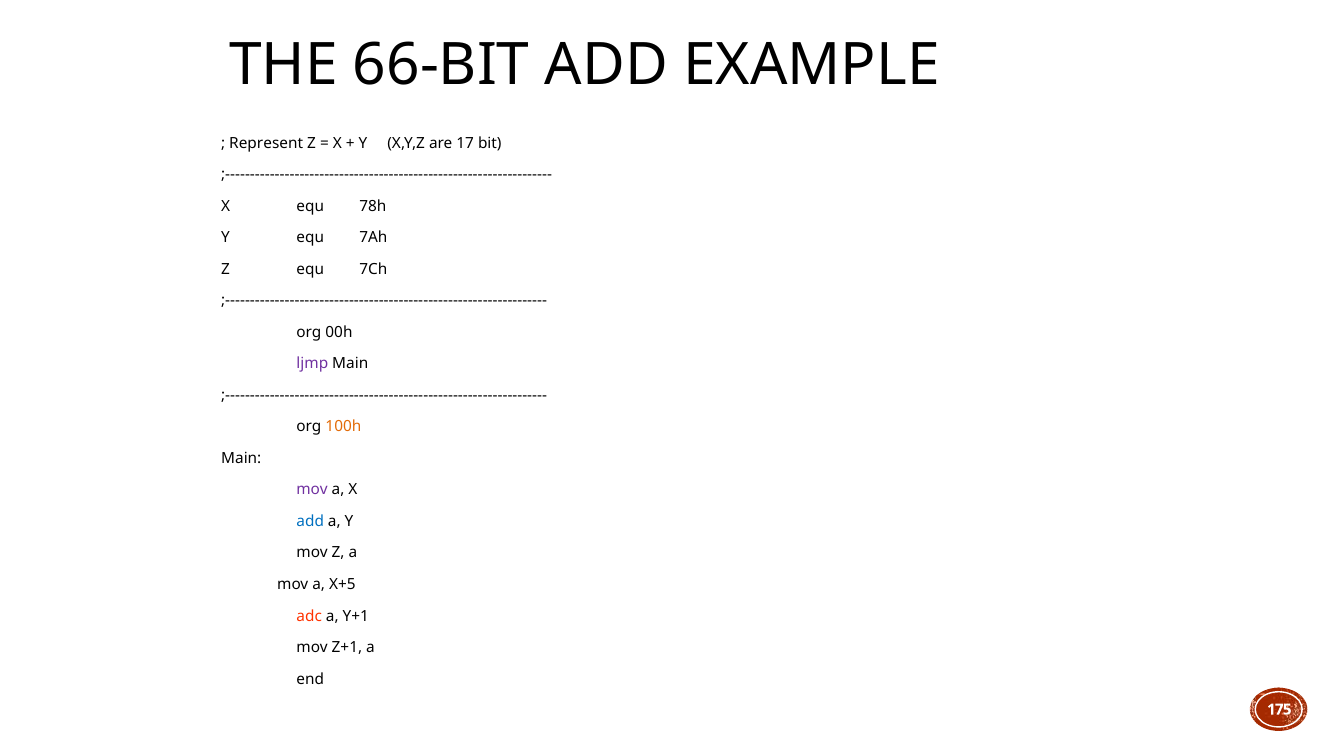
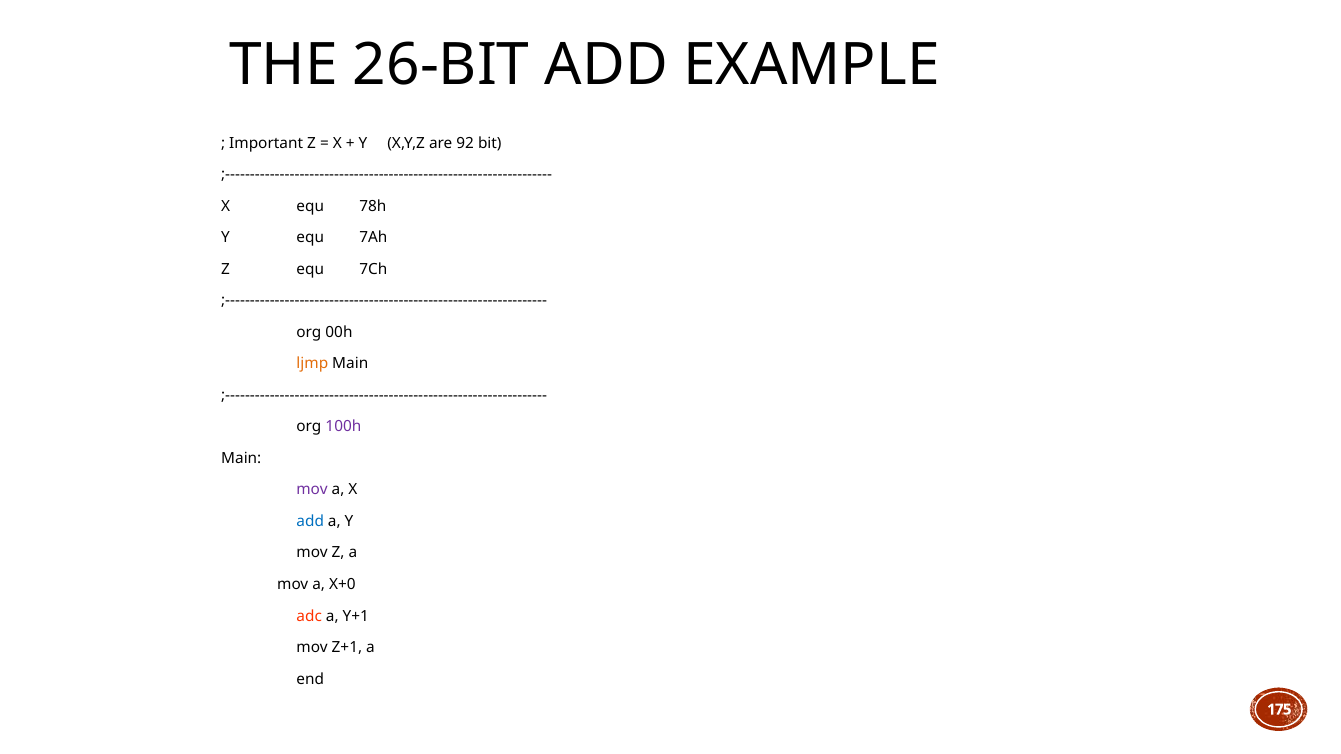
66-BIT: 66-BIT -> 26-BIT (441, 65)
Represent: Represent -> Important (266, 143)
17: 17 -> 92 (465, 143)
ljmp colour: purple -> orange (312, 364)
100h colour: orange -> purple (343, 427)
X+5: X+5 -> X+0 (342, 585)
